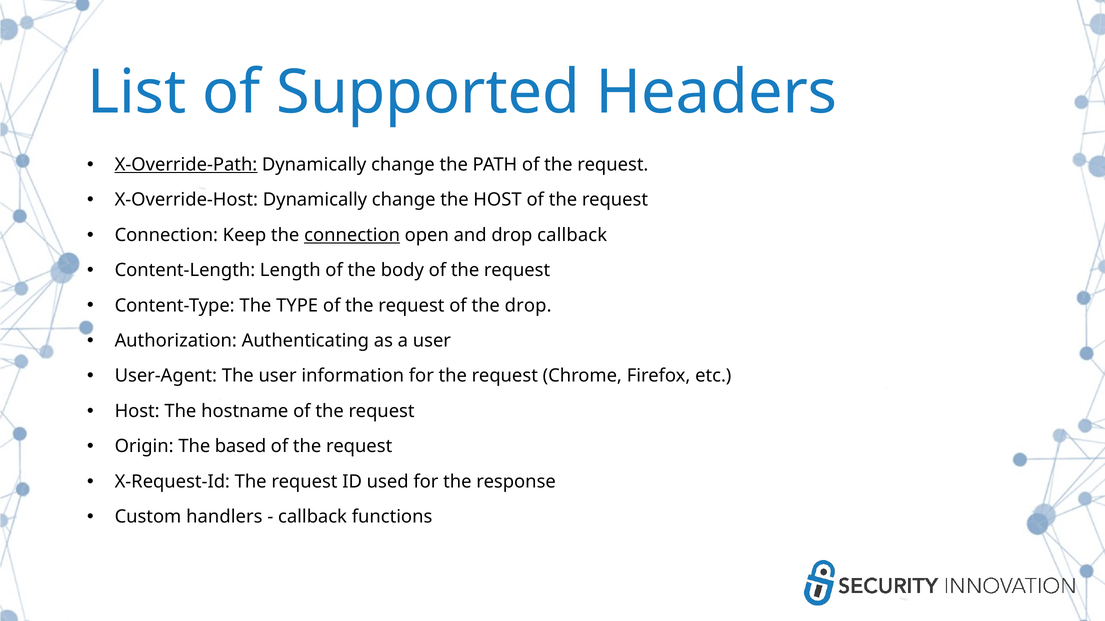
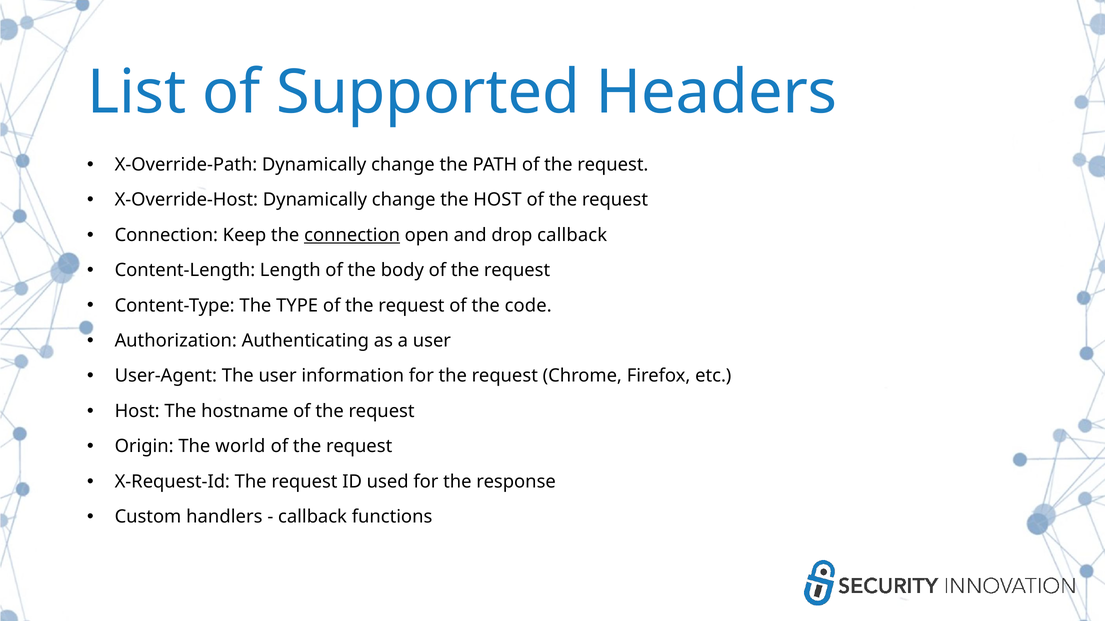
X-Override-Path underline: present -> none (186, 165)
the drop: drop -> code (528, 306)
based: based -> world (240, 447)
